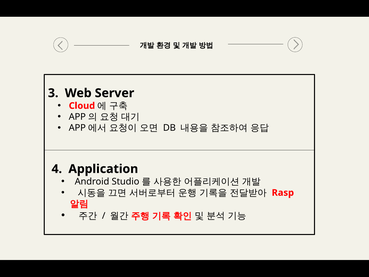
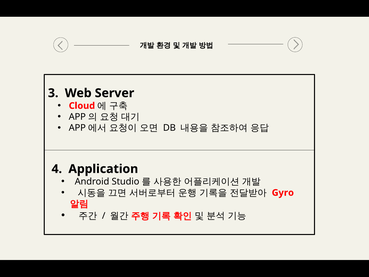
Rasp: Rasp -> Gyro (283, 193)
